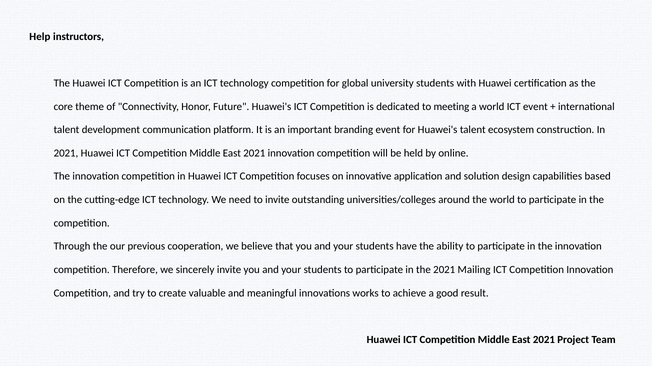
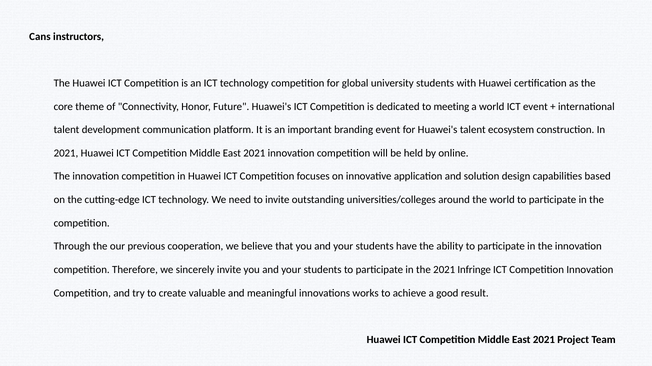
Help: Help -> Cans (40, 37)
Mailing: Mailing -> Infringe (474, 270)
